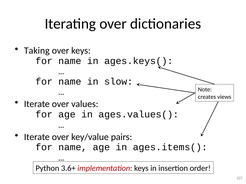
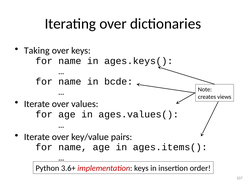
slow: slow -> bcde (119, 82)
